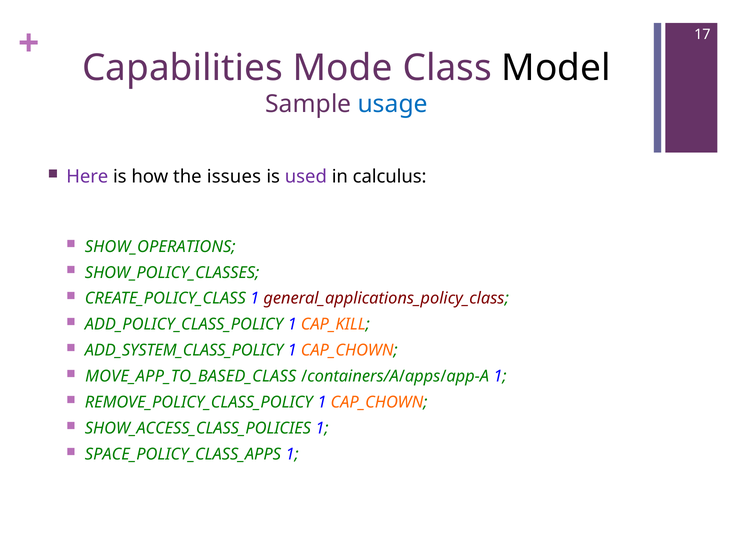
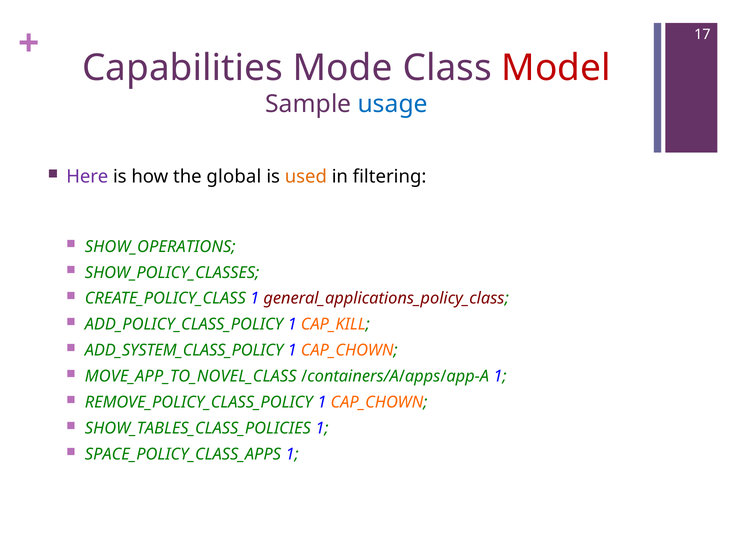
Model colour: black -> red (556, 68)
issues: issues -> global (234, 177)
used colour: purple -> orange (306, 177)
calculus: calculus -> filtering (390, 177)
MOVE_APP_TO_BASED_CLASS: MOVE_APP_TO_BASED_CLASS -> MOVE_APP_TO_NOVEL_CLASS (191, 376)
SHOW_ACCESS_CLASS_POLICIES: SHOW_ACCESS_CLASS_POLICIES -> SHOW_TABLES_CLASS_POLICIES (198, 428)
